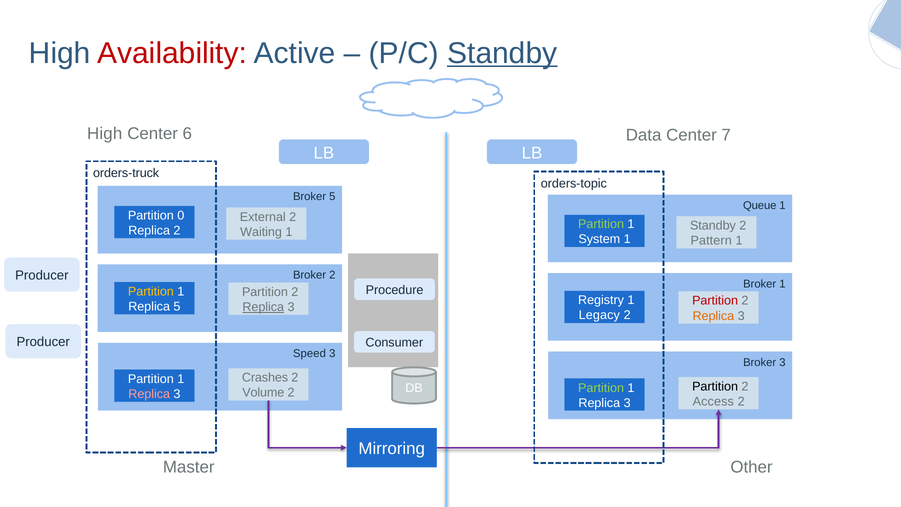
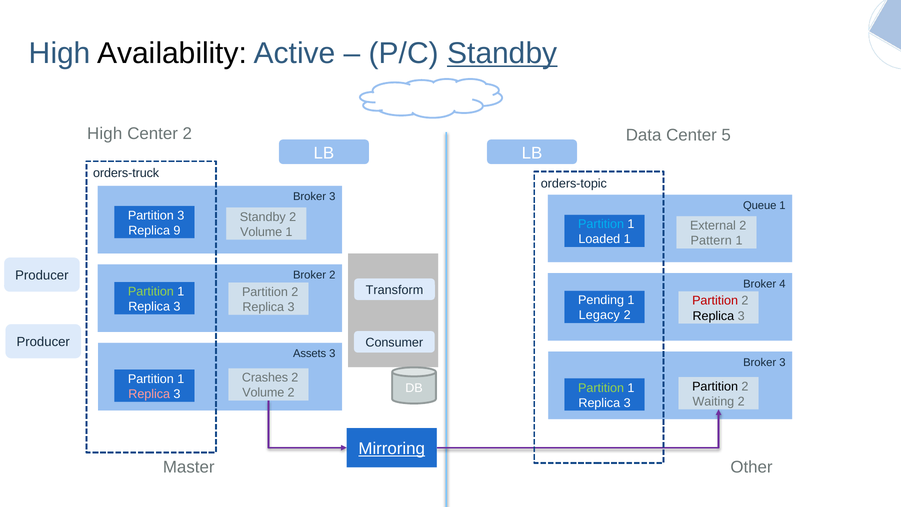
Availability colour: red -> black (172, 53)
Center 6: 6 -> 2 (187, 134)
7: 7 -> 5 (726, 135)
5: 5 -> 3 (332, 197)
Partition 0: 0 -> 3 (181, 215)
External: External -> Standby (263, 217)
Partition colour: light green -> light blue (601, 224)
Standby: Standby -> External (713, 226)
Replica 2: 2 -> 9 (177, 230)
Waiting: Waiting -> Volume (261, 232)
System: System -> Loaded (599, 239)
Broker 1: 1 -> 4 (782, 284)
Procedure: Procedure -> Transform (394, 290)
Partition colour: yellow -> light green (151, 291)
Registry: Registry -> Pending (601, 300)
5: 5 -> 3 (177, 306)
Replica underline: present -> none (263, 307)
Replica colour: orange -> black (713, 316)
Speed: Speed -> Assets (310, 354)
Access: Access -> Waiting (713, 401)
Mirroring underline: none -> present (392, 449)
